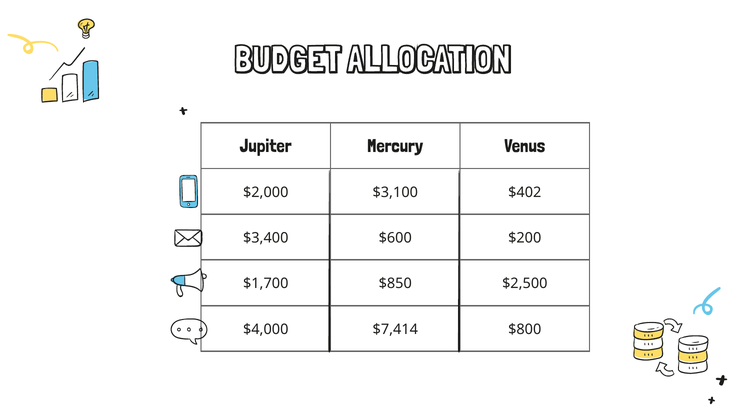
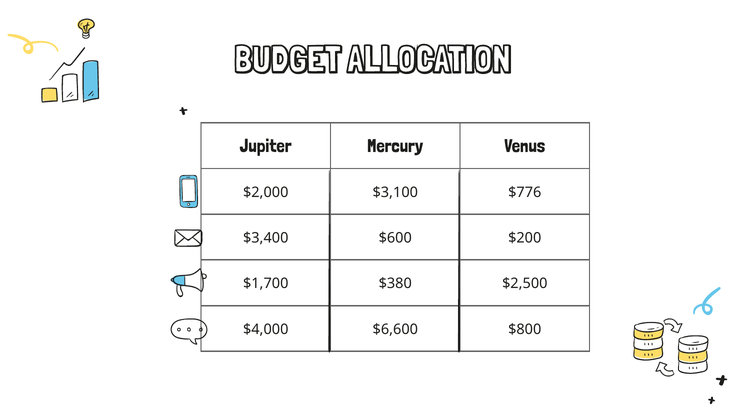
$402: $402 -> $776 (525, 192)
$850: $850 -> $380 (395, 284)
$7,414: $7,414 -> $6,600 (395, 329)
